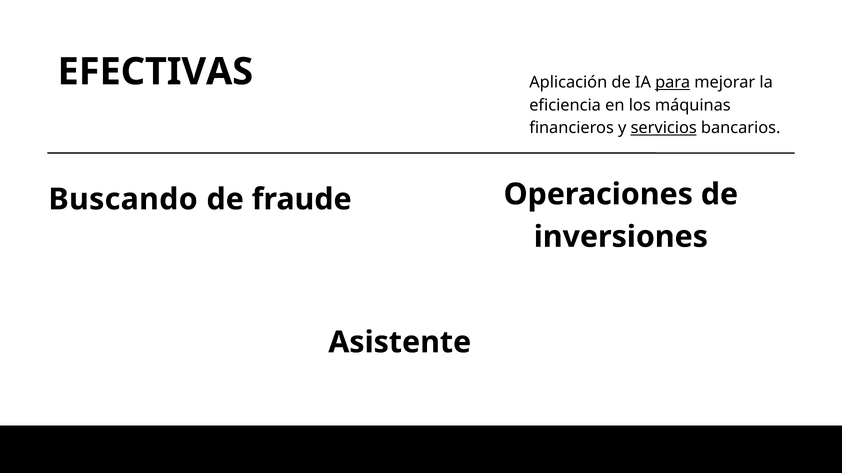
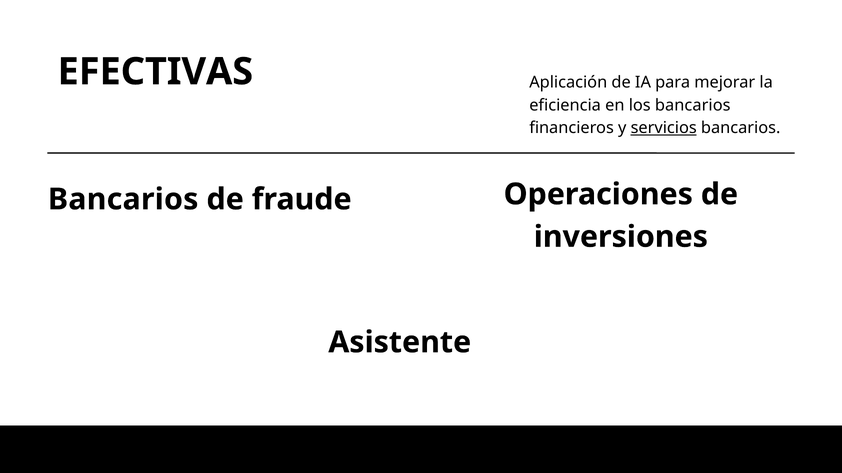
para underline: present -> none (673, 82)
los máquinas: máquinas -> bancarios (693, 105)
Buscando: Buscando -> Bancarios (123, 200)
